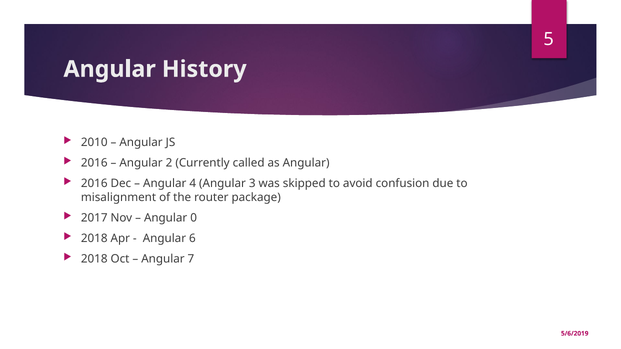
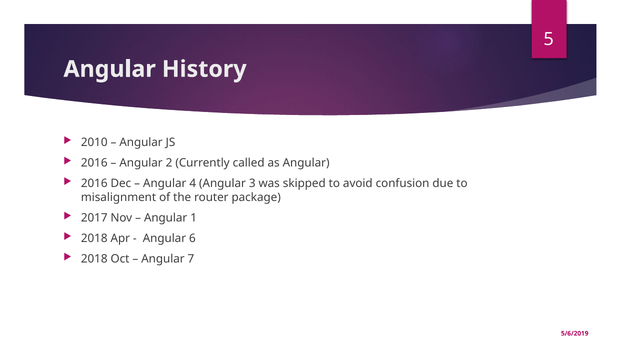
0: 0 -> 1 (194, 218)
